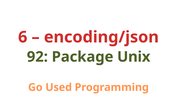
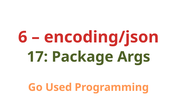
92: 92 -> 17 (37, 57)
Unix: Unix -> Args (134, 57)
